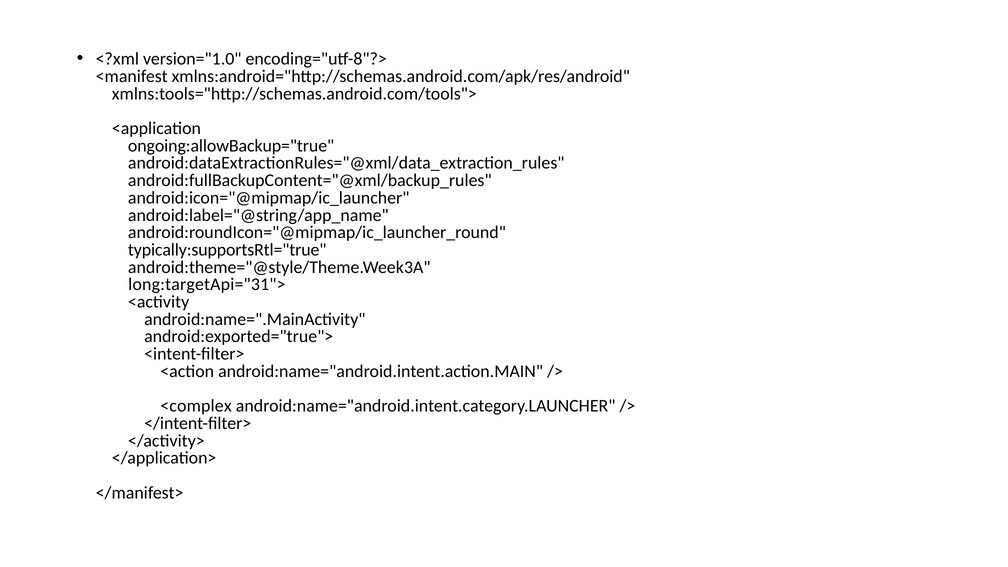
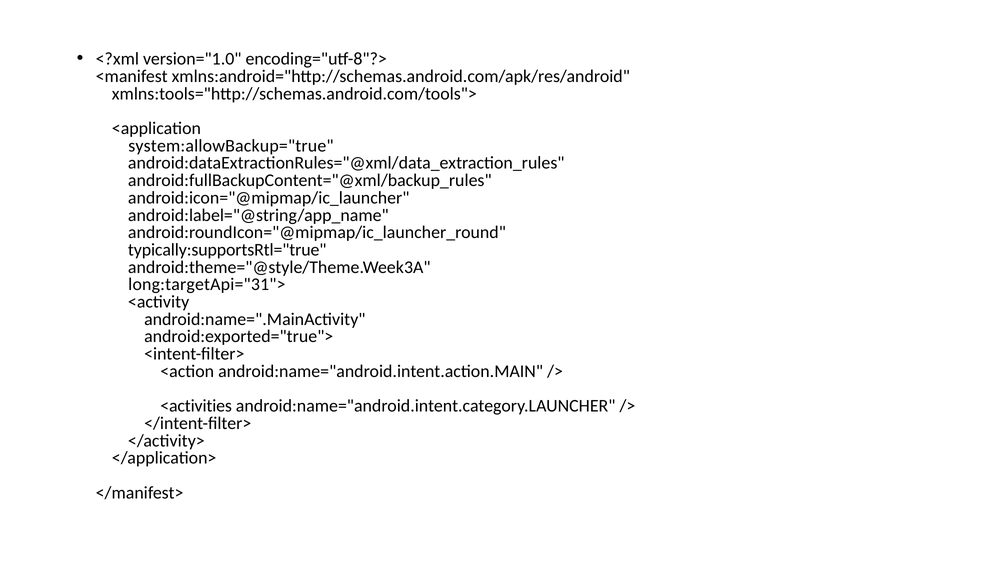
ongoing:allowBackup="true: ongoing:allowBackup="true -> system:allowBackup="true (231, 146)
<complex: <complex -> <activities (196, 406)
